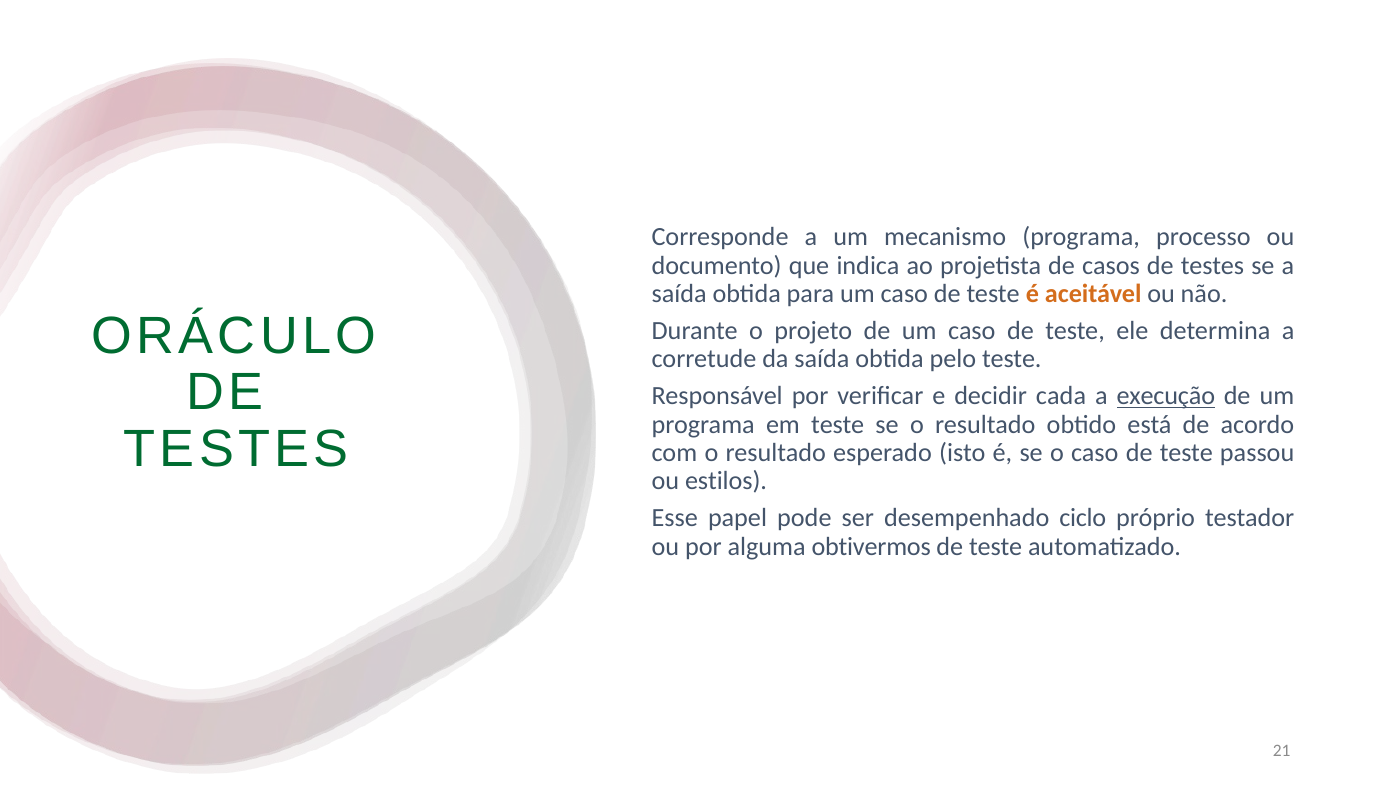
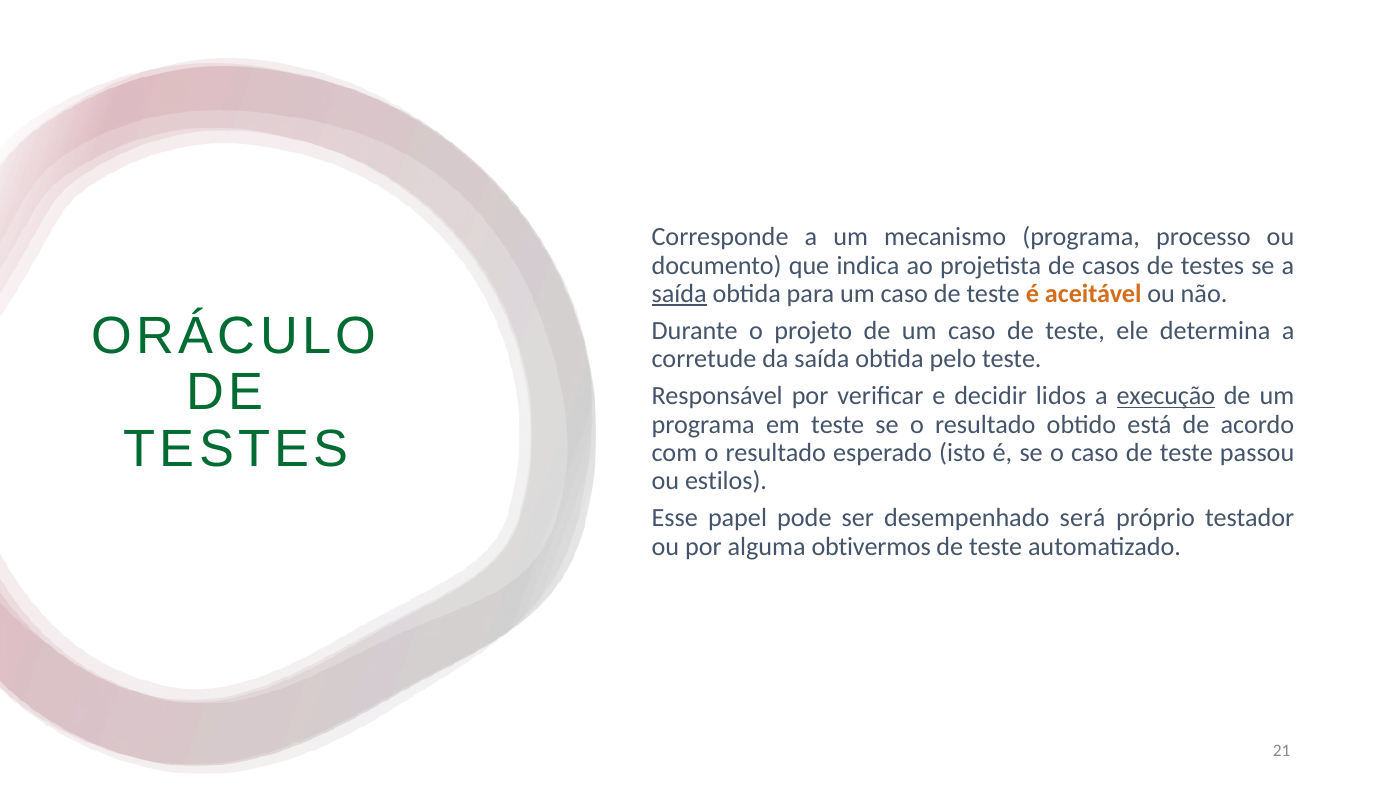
saída underline: none -> present (679, 294)
cada: cada -> lidos (1061, 396)
ciclo: ciclo -> será (1083, 518)
